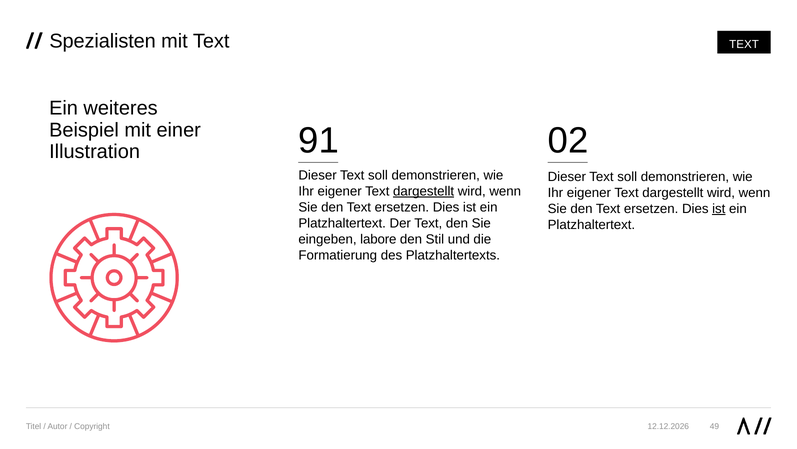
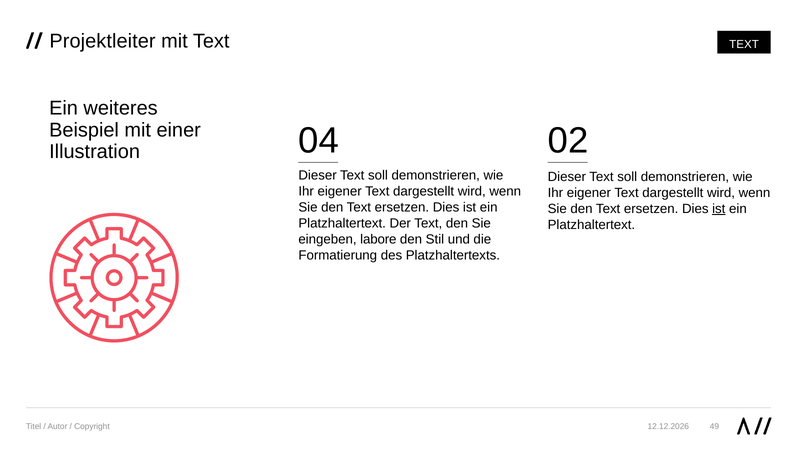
Spezialisten: Spezialisten -> Projektleiter (103, 41)
91: 91 -> 04 (319, 141)
dargestellt underline: present -> none (424, 191)
